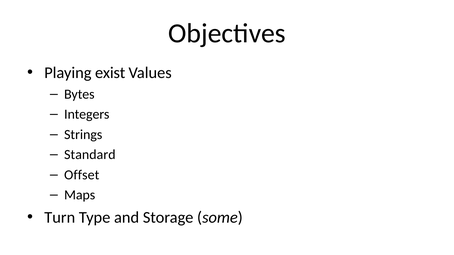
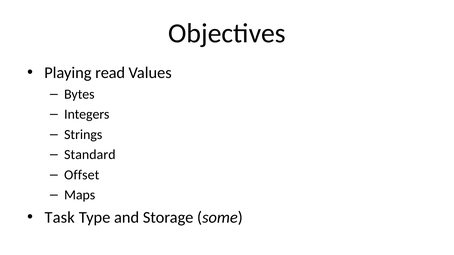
exist: exist -> read (110, 73)
Turn: Turn -> Task (60, 218)
